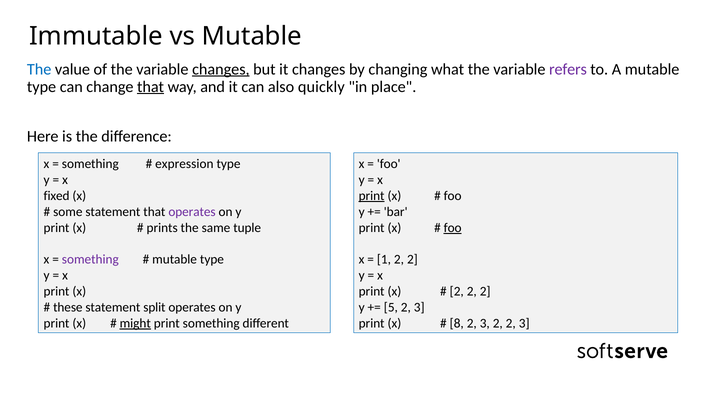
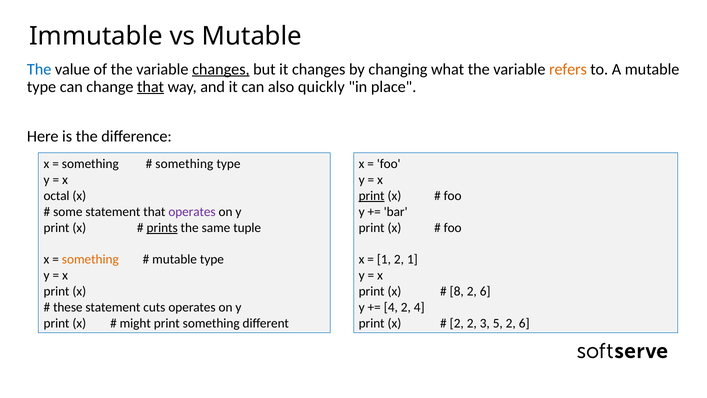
refers colour: purple -> orange (568, 69)
expression: expression -> something (184, 164)
fixed: fixed -> octal (57, 196)
prints underline: none -> present (162, 227)
foo underline: present -> none (453, 227)
something colour: purple -> orange (90, 259)
1 2 2: 2 -> 1 (412, 259)
2: 2 -> 8 (457, 291)
2: 2 -> 6 (485, 291)
split: split -> cuts (154, 307)
5: 5 -> 4 (391, 307)
3: 3 -> 4 (419, 307)
might underline: present -> none (135, 323)
8: 8 -> 2 (457, 323)
3 2: 2 -> 5 (498, 323)
3: 3 -> 6 (524, 323)
